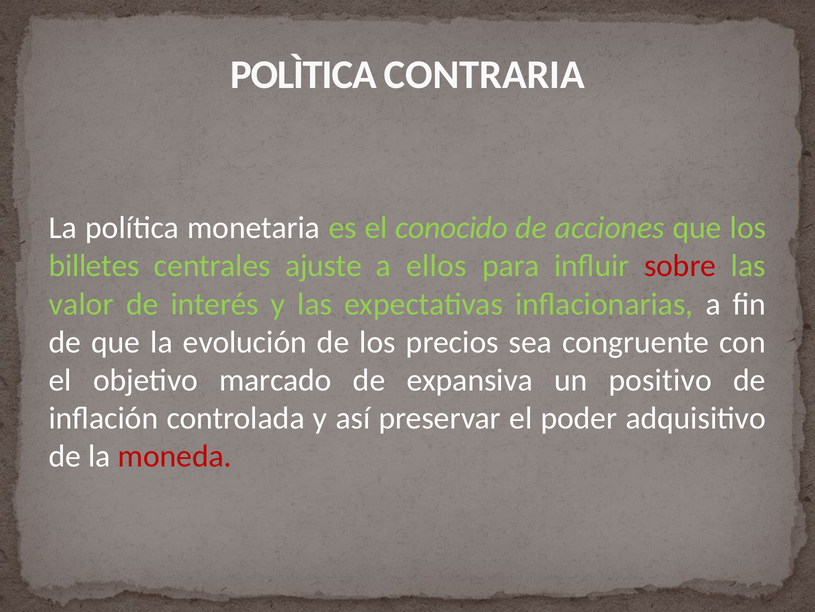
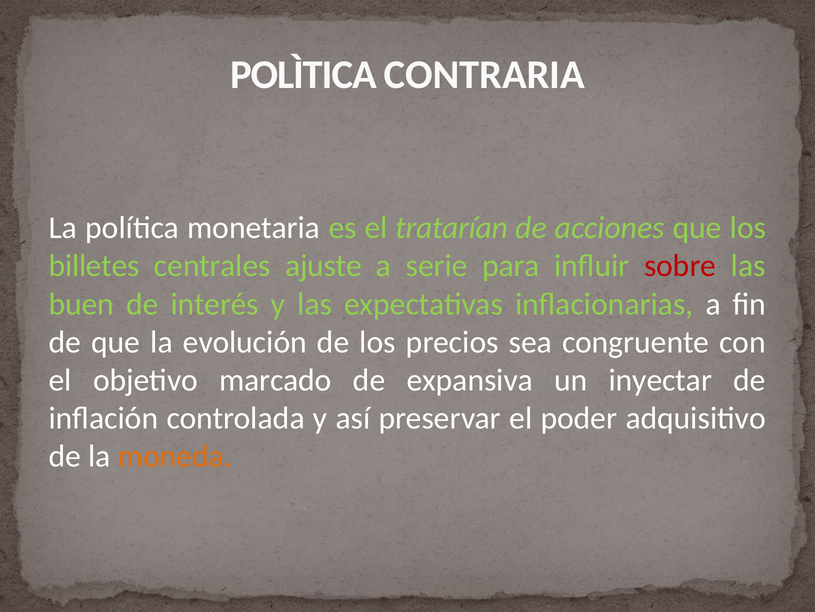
conocido: conocido -> tratarían (452, 228)
ellos: ellos -> serie (437, 266)
valor: valor -> buen (81, 304)
positivo: positivo -> inyectar (660, 380)
moneda colour: red -> orange (175, 456)
